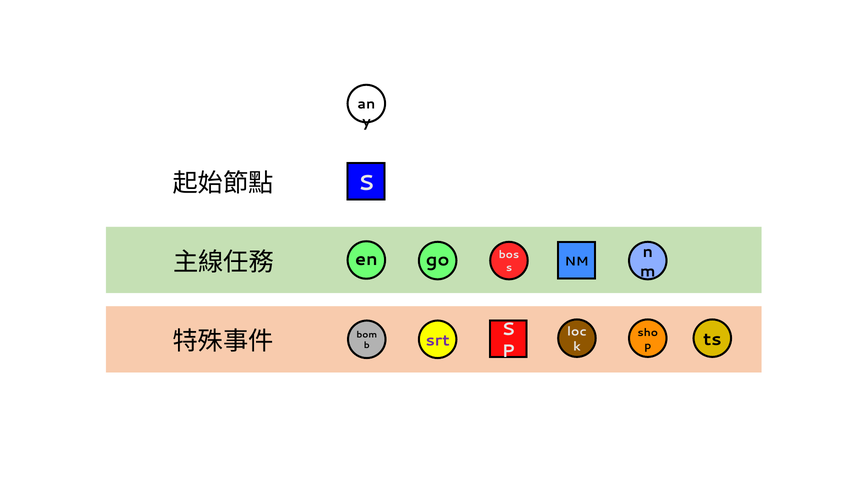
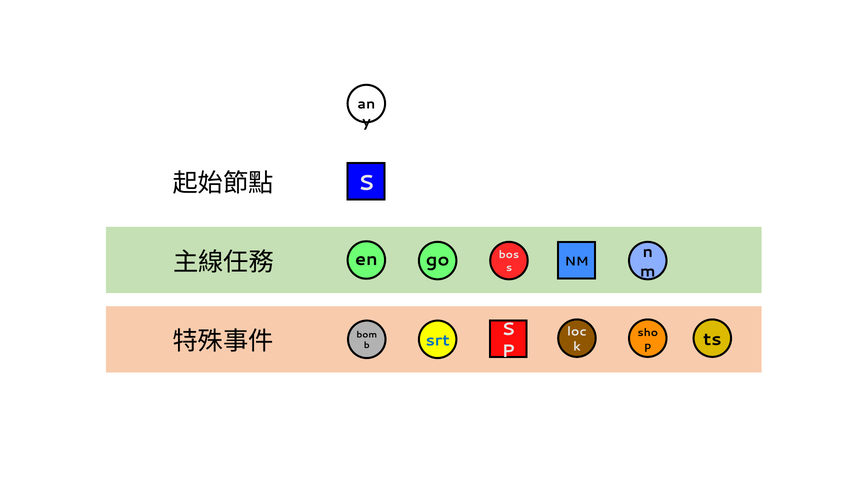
srt colour: purple -> blue (438, 341)
